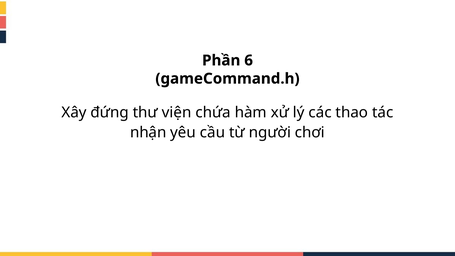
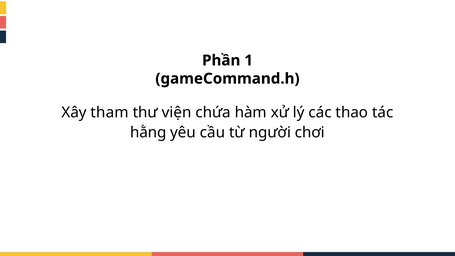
6: 6 -> 1 (249, 60)
đứng: đứng -> tham (110, 112)
nhận: nhận -> hằng (148, 132)
